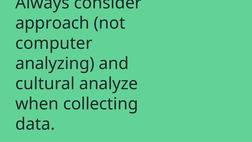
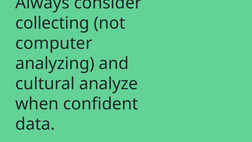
approach: approach -> collecting (52, 23)
collecting: collecting -> confident (101, 104)
